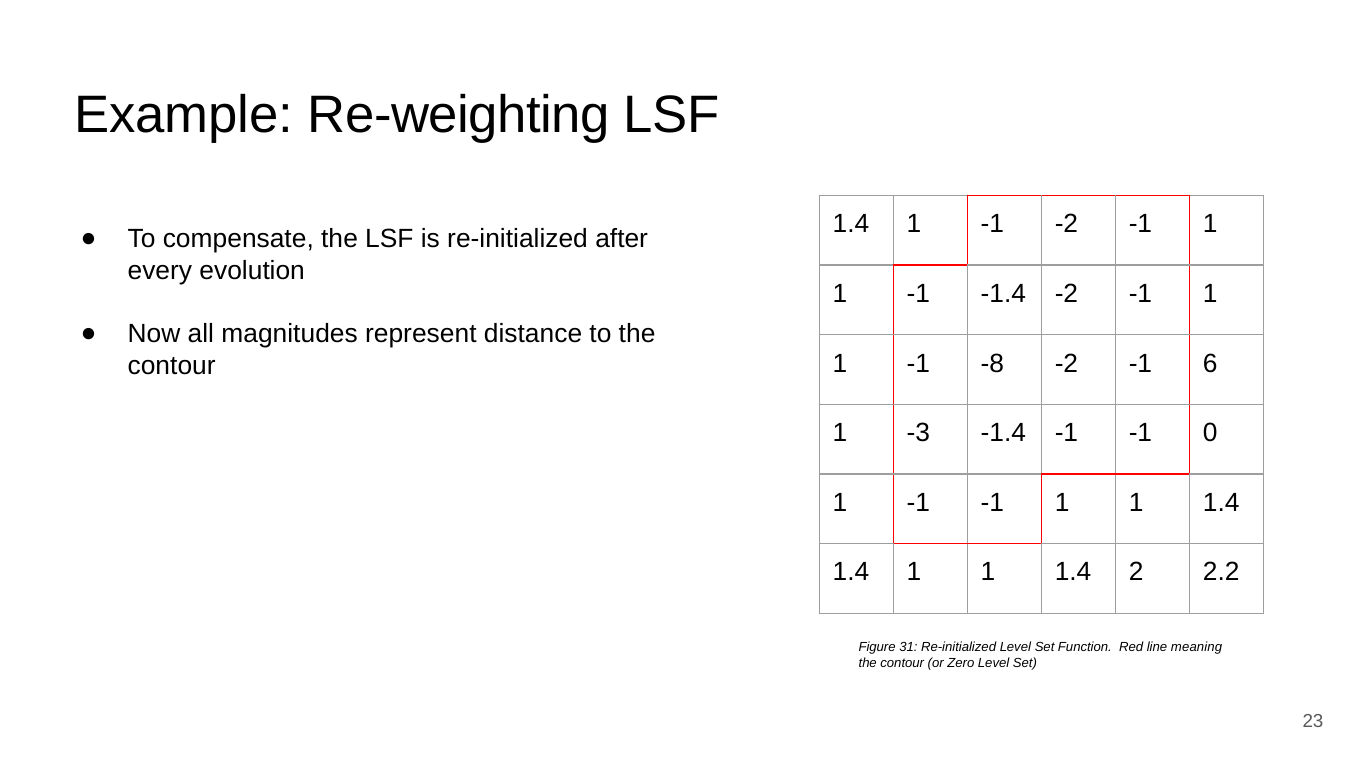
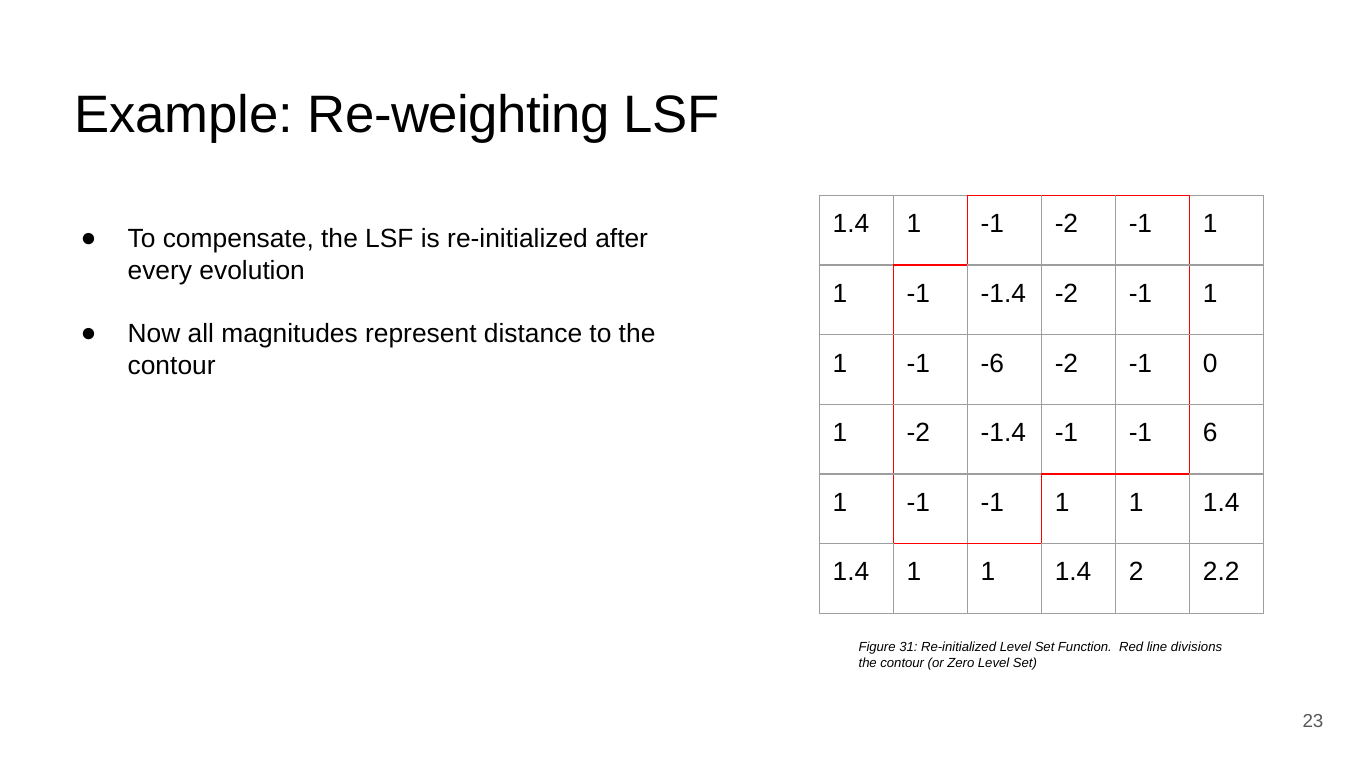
-8: -8 -> -6 (992, 363)
6: 6 -> 0 (1210, 363)
1 -3: -3 -> -2 (918, 433)
0: 0 -> 6 (1210, 433)
meaning: meaning -> divisions (1197, 647)
